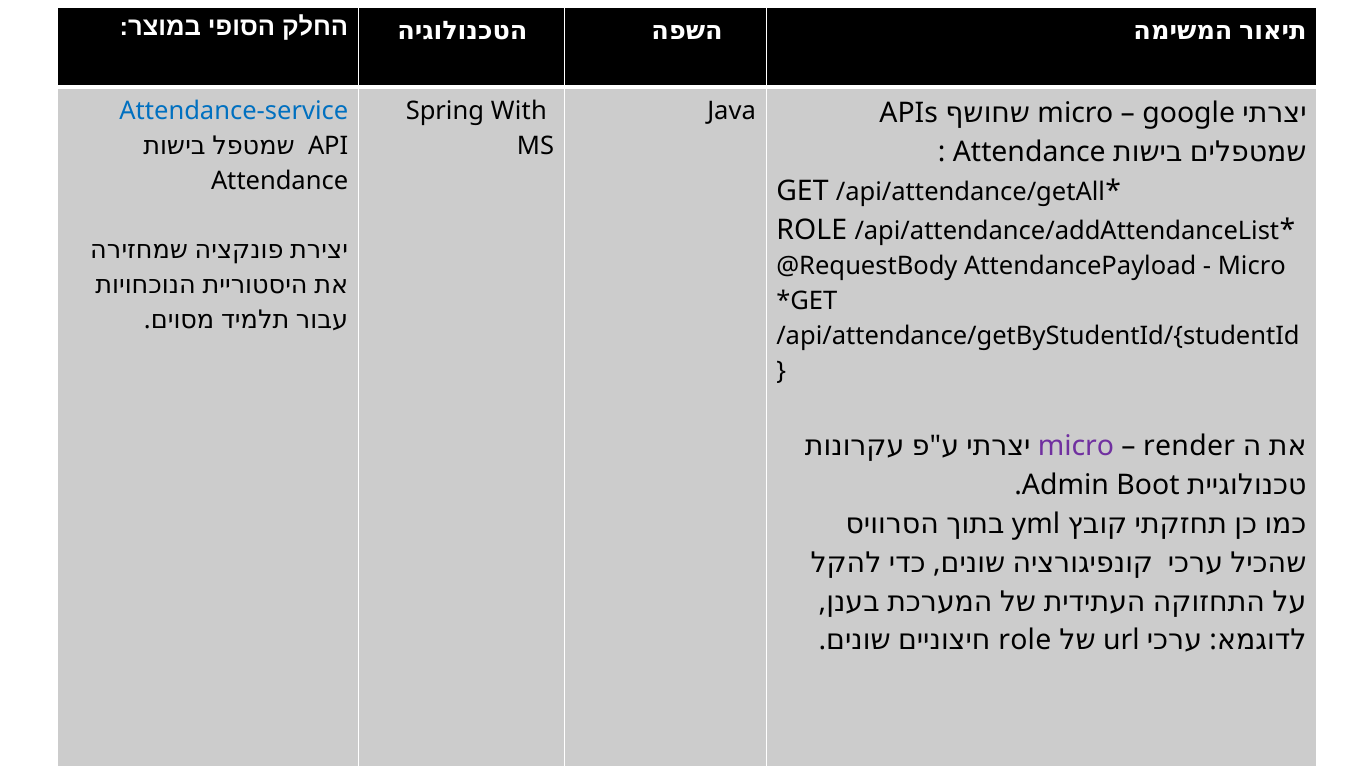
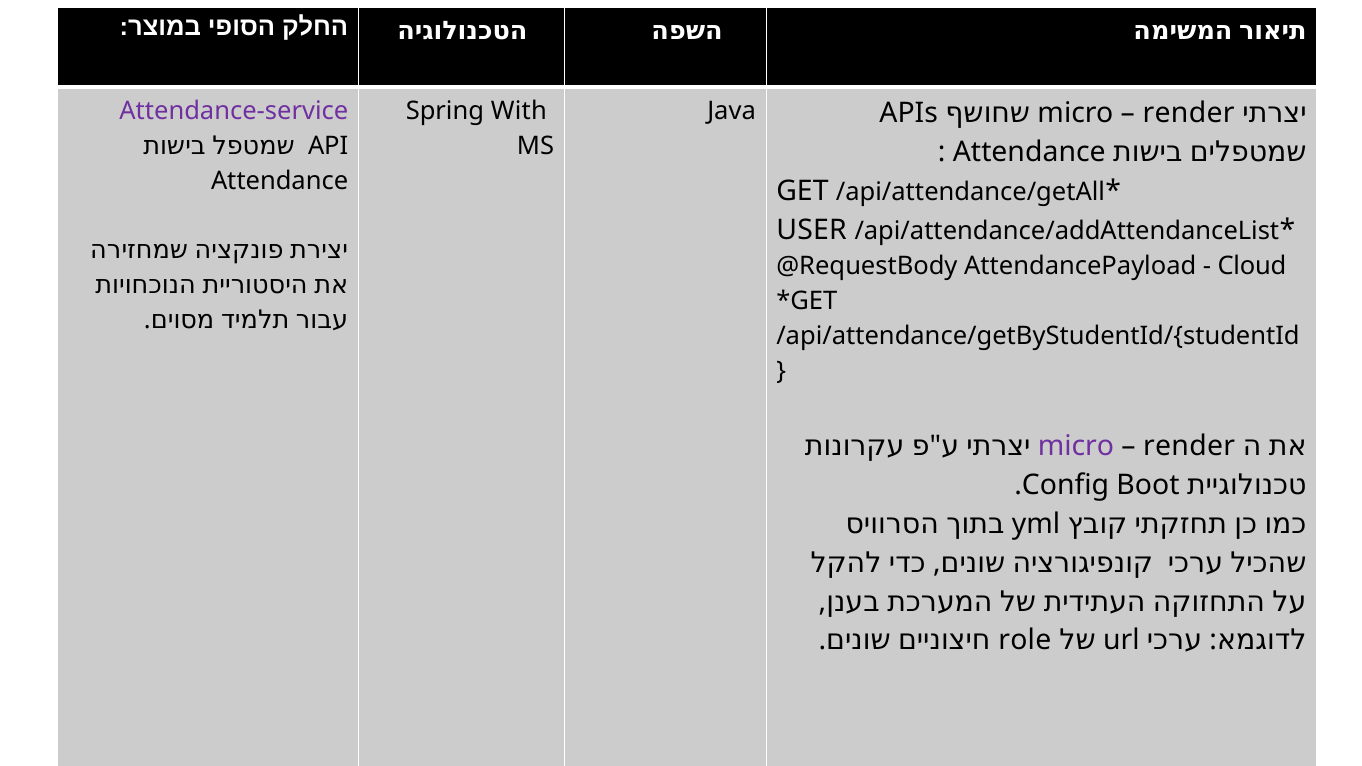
Attendance-service colour: blue -> purple (234, 111)
google: google -> render (1189, 114)
ROLE: ROLE -> USER (812, 230)
Micro: Micro -> Cloud (1252, 266)
Admin: Admin -> Config (1066, 485)
